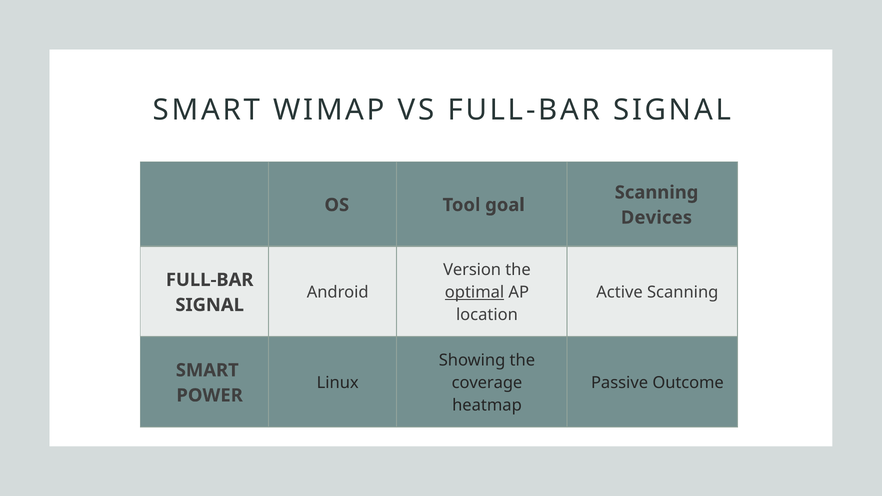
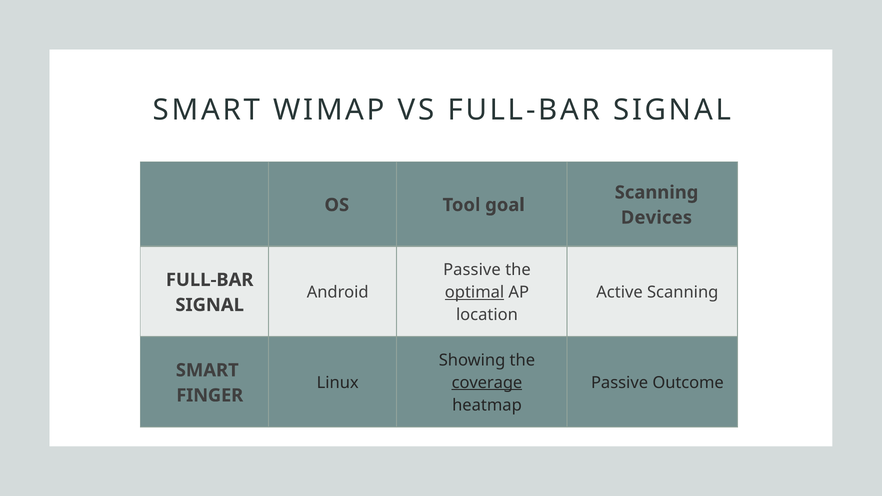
Version: Version -> Passive (472, 270)
coverage underline: none -> present (487, 383)
POWER: POWER -> FINGER (210, 395)
